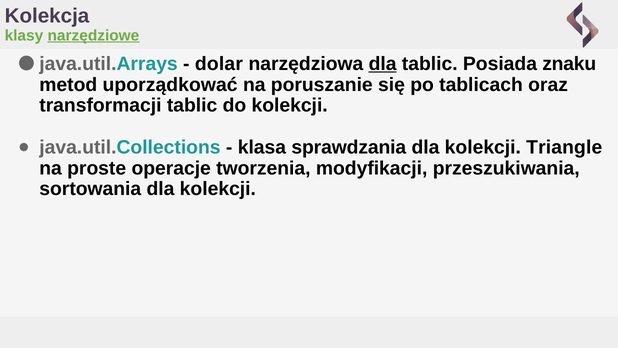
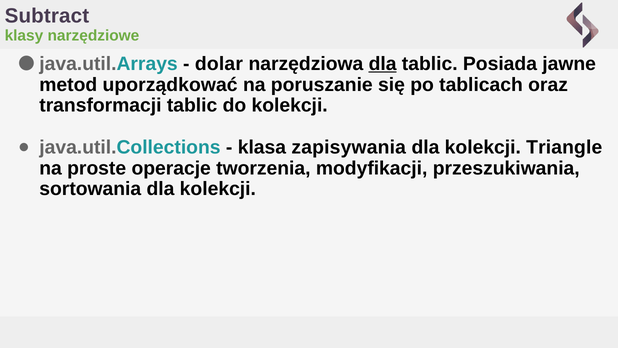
Kolekcja: Kolekcja -> Subtract (47, 16)
narzędziowe underline: present -> none (93, 35)
znaku: znaku -> jawne (569, 64)
sprawdzania: sprawdzania -> zapisywania (349, 147)
